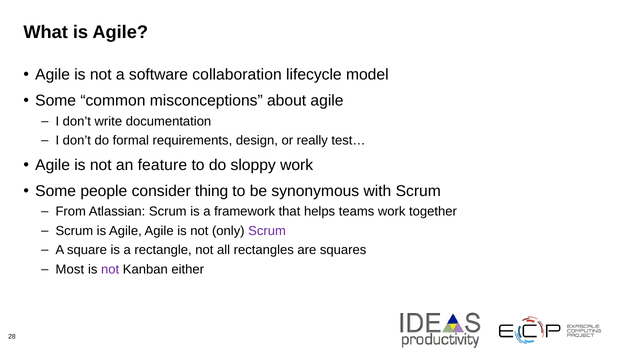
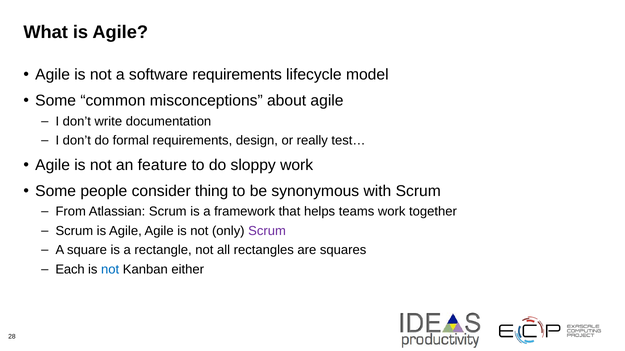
software collaboration: collaboration -> requirements (237, 75)
Most: Most -> Each (70, 270)
not colour: purple -> blue (110, 270)
